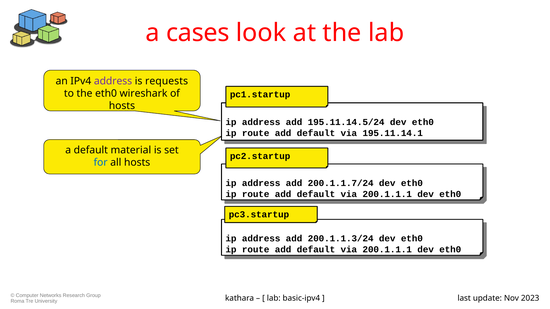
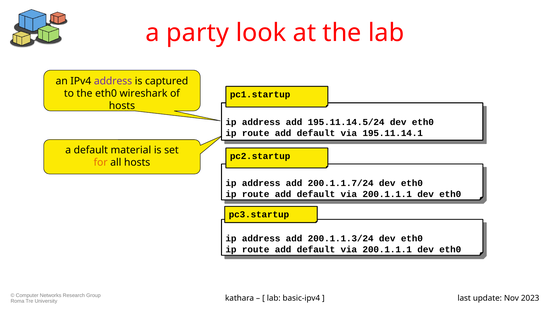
cases: cases -> party (198, 33)
requests: requests -> captured (167, 81)
for colour: blue -> orange (101, 163)
